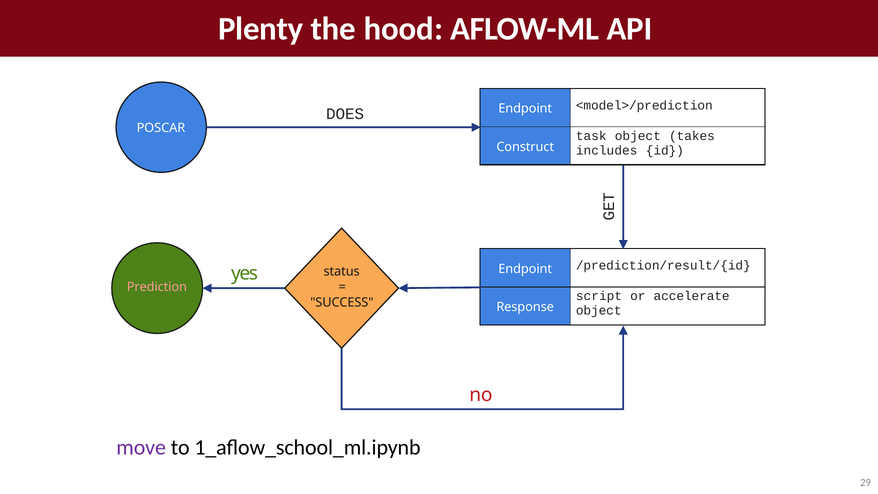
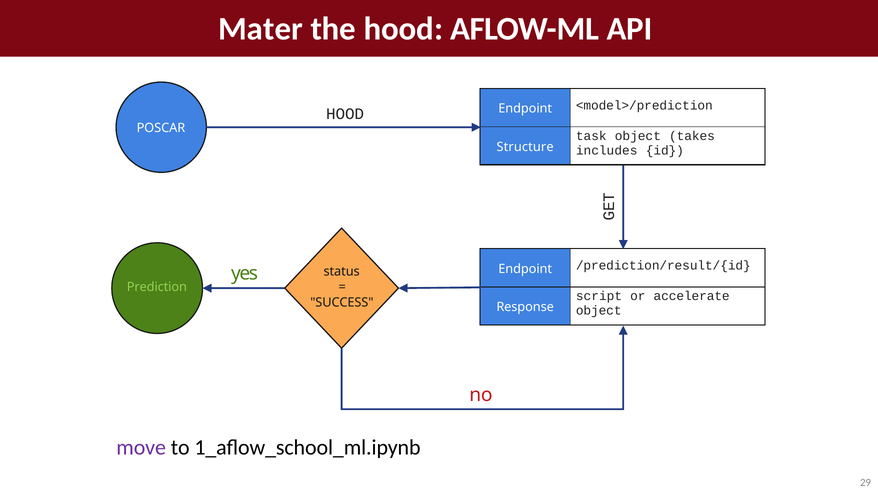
Plenty: Plenty -> Mater (261, 29)
DOES: DOES -> HOOD (345, 114)
Construct: Construct -> Structure (525, 147)
Prediction colour: pink -> light green (157, 287)
